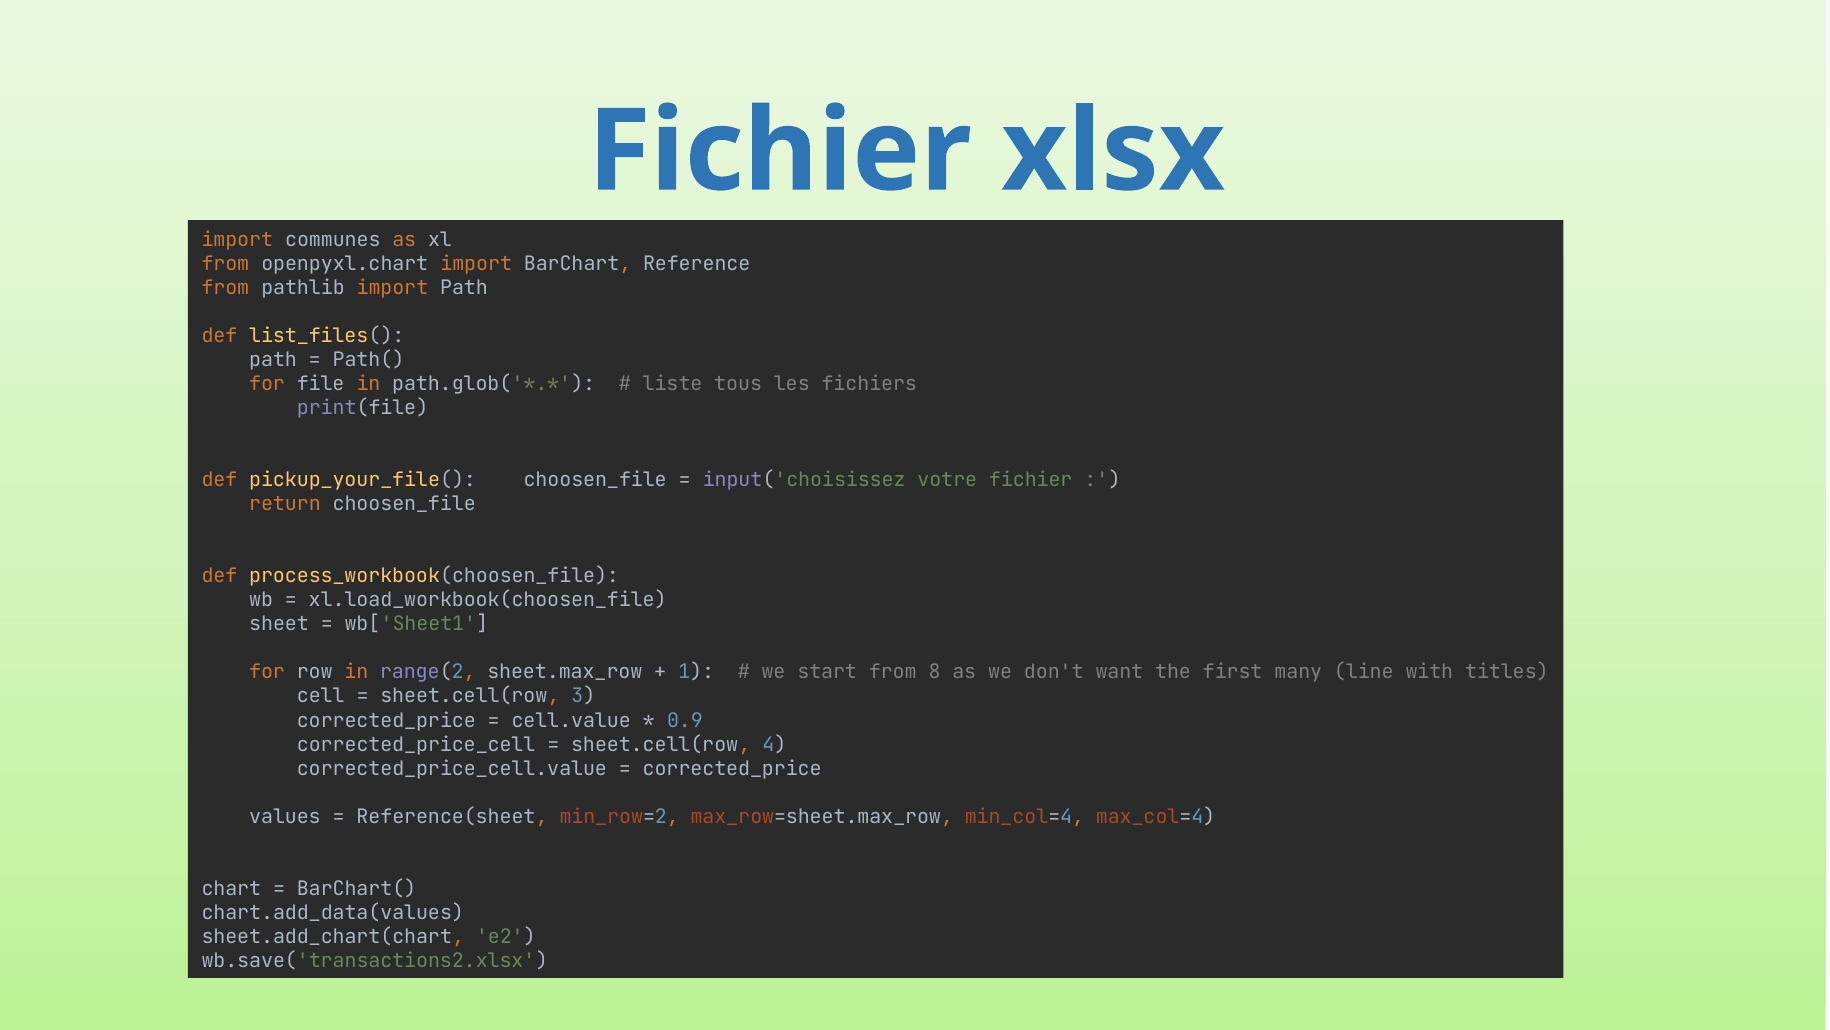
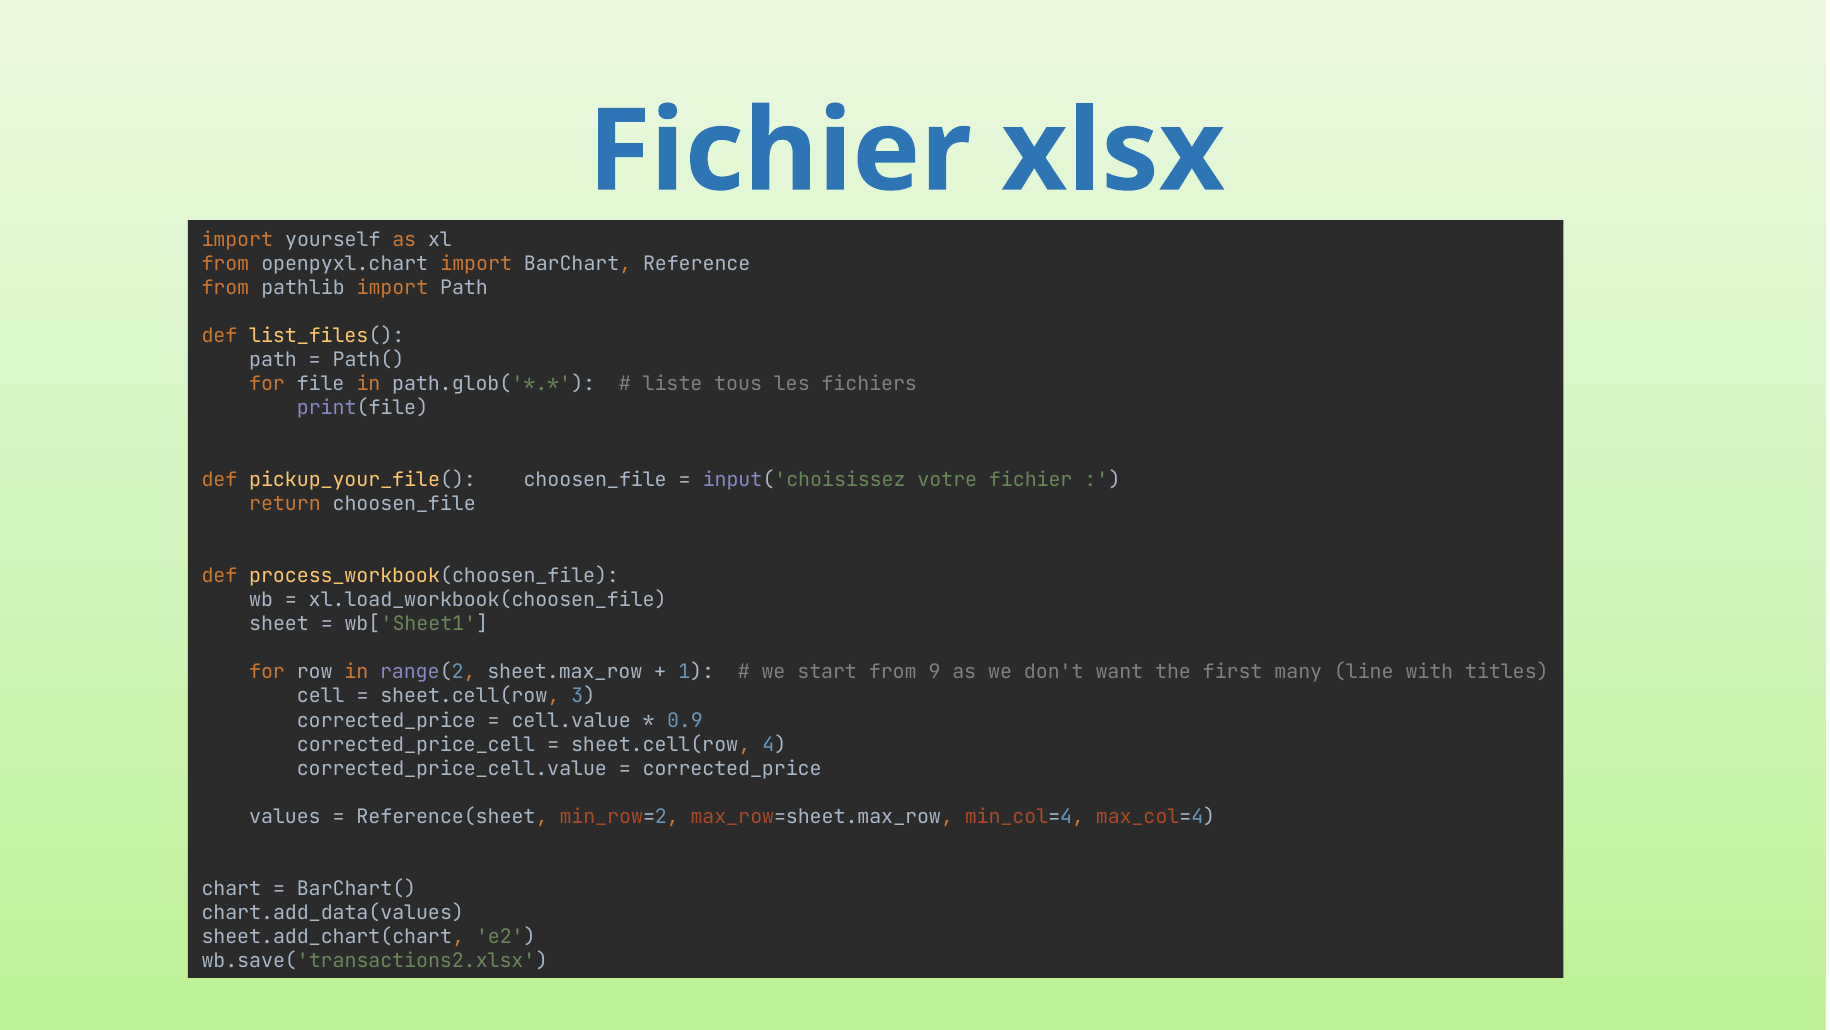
communes: communes -> yourself (333, 240)
8: 8 -> 9 (935, 672)
